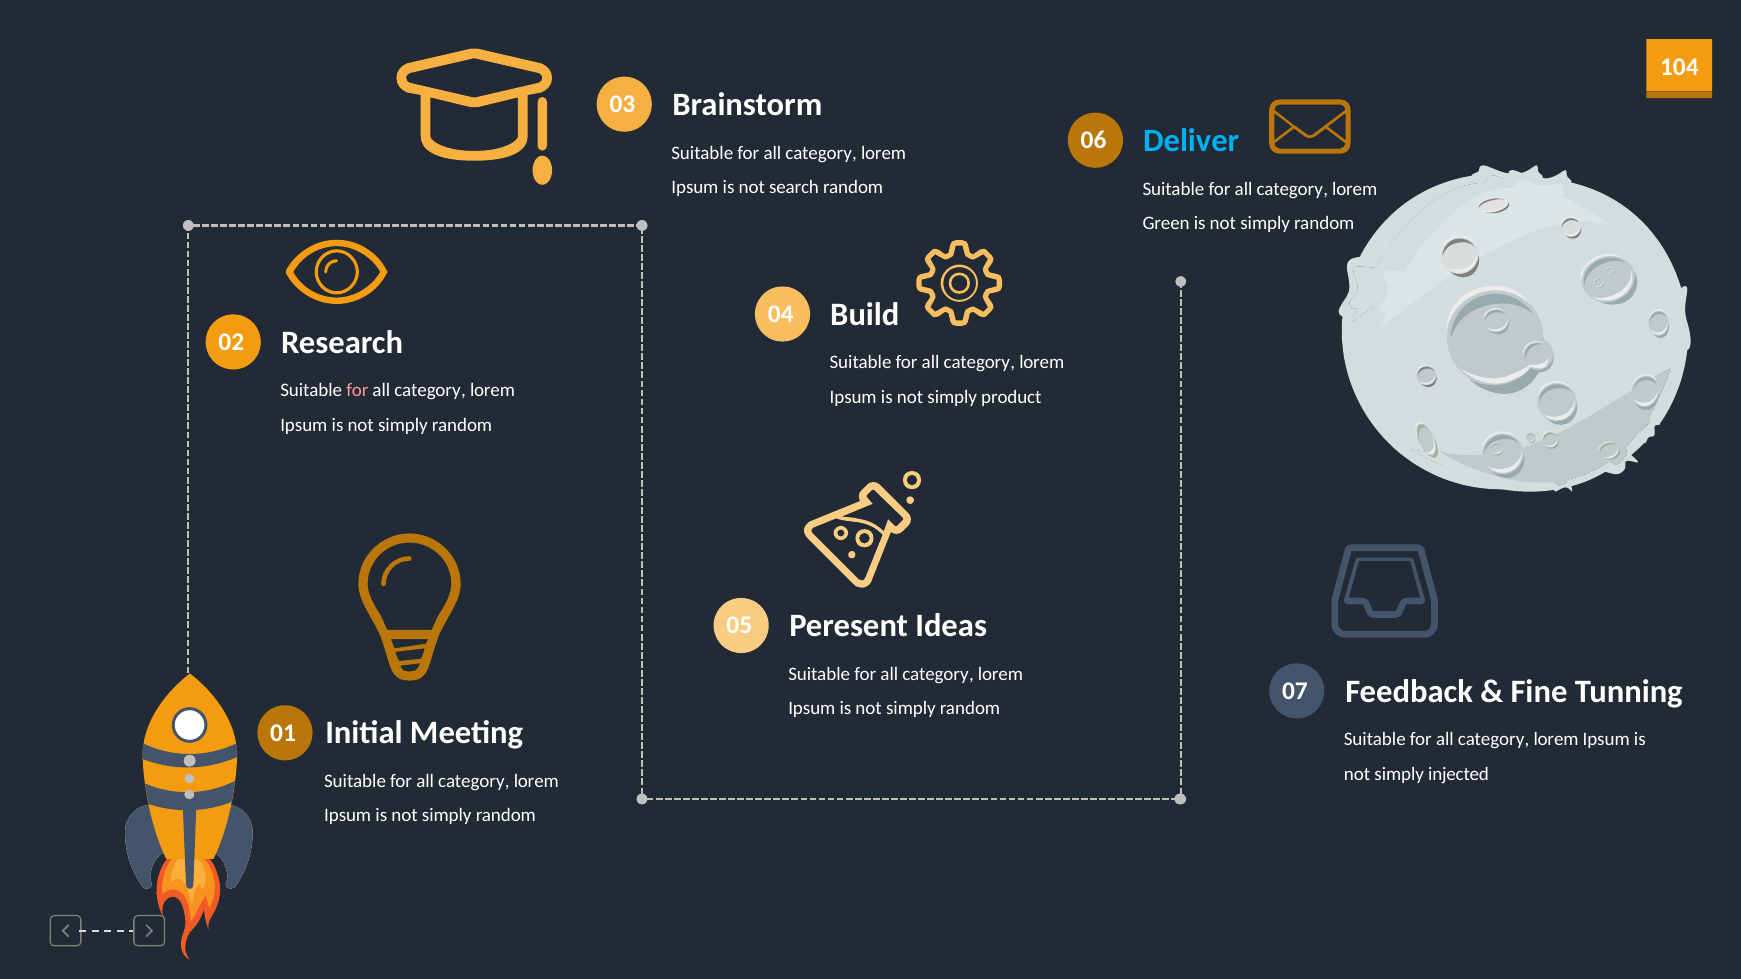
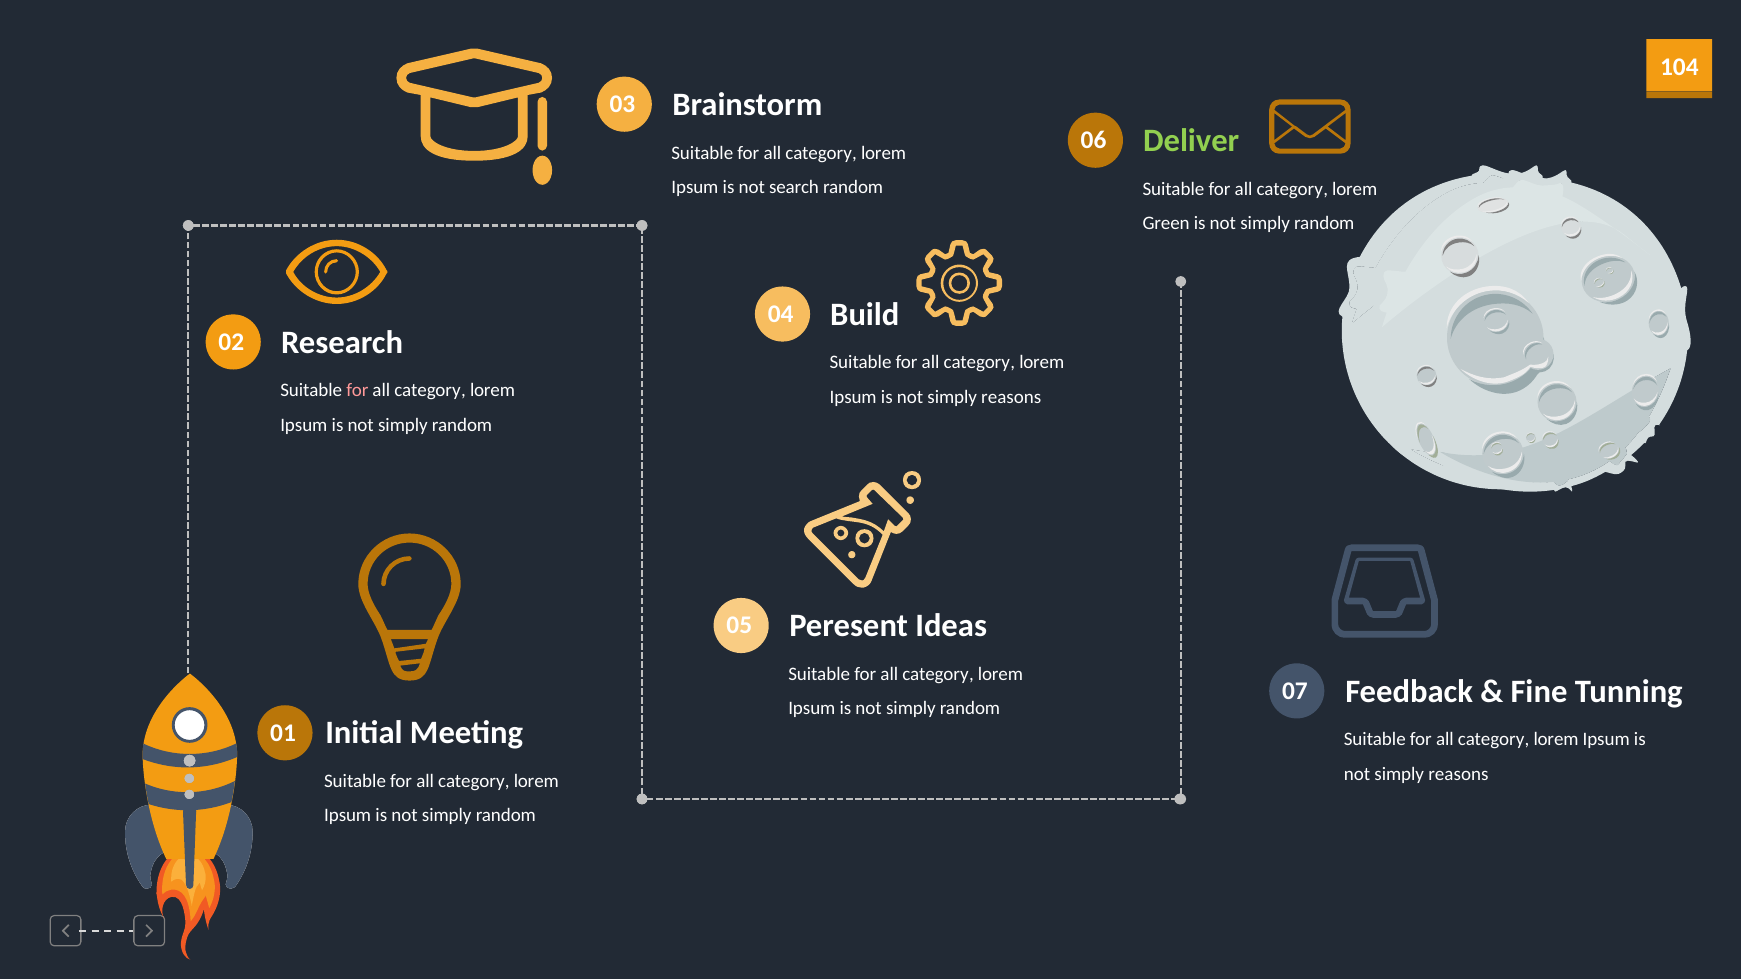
Deliver colour: light blue -> light green (1191, 141)
product: product -> reasons (1011, 397)
injected: injected -> reasons (1458, 774)
